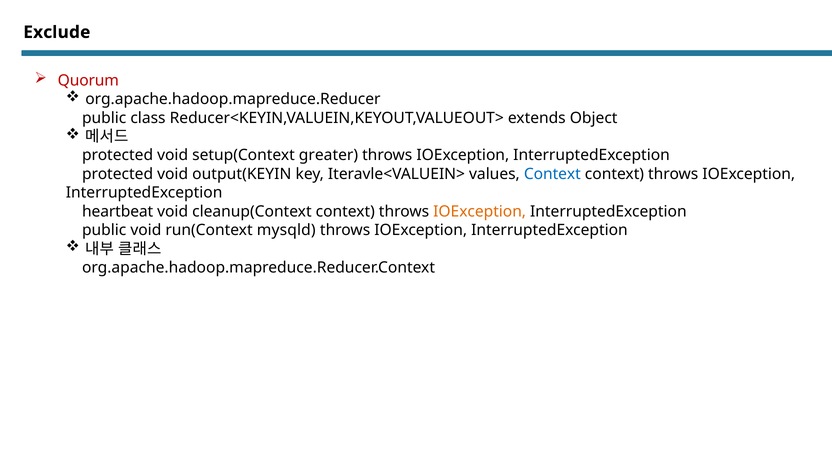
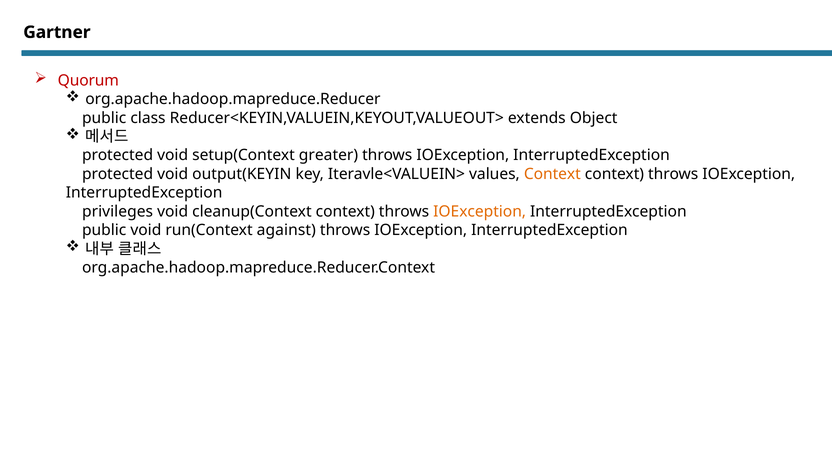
Exclude: Exclude -> Gartner (57, 32)
Context colour: blue -> orange (552, 174)
heartbeat: heartbeat -> privileges (118, 211)
mysqld: mysqld -> against (286, 230)
